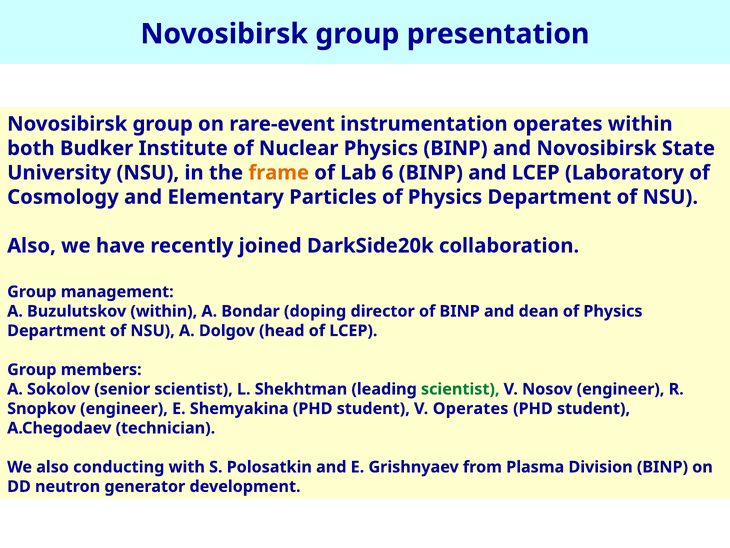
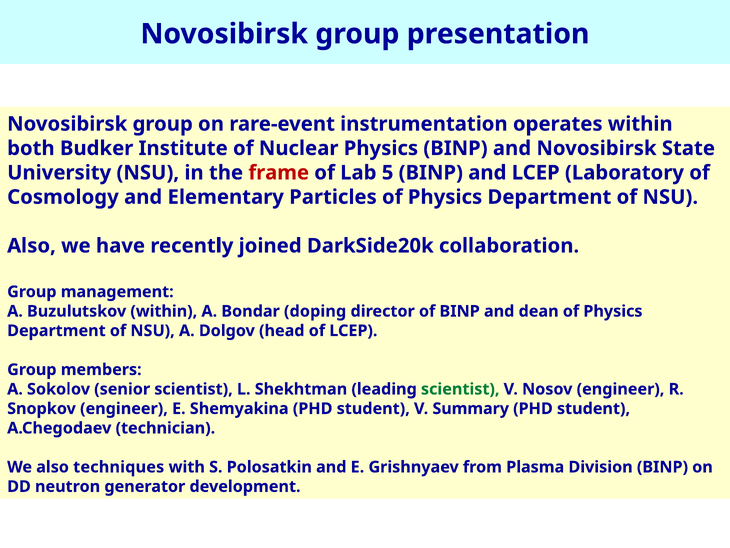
frame colour: orange -> red (279, 173)
6: 6 -> 5 (388, 173)
V Operates: Operates -> Summary (471, 408)
conducting: conducting -> techniques (119, 467)
